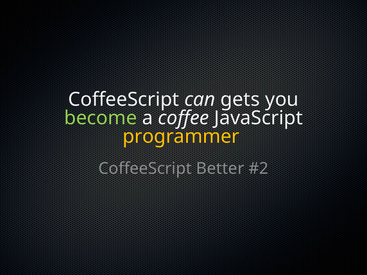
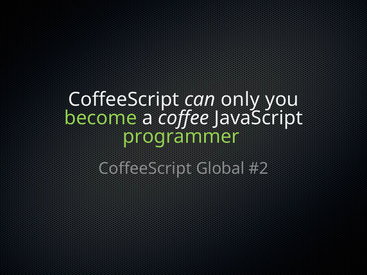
gets: gets -> only (240, 100)
programmer colour: yellow -> light green (181, 137)
Better: Better -> Global (220, 169)
